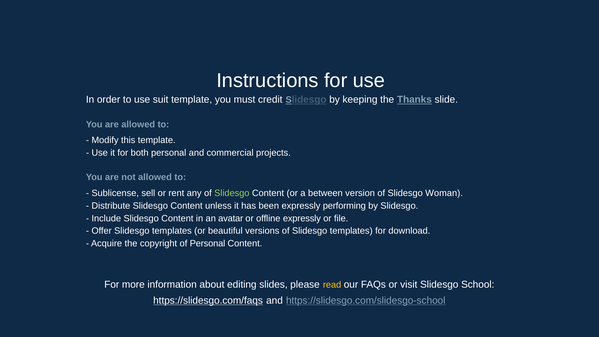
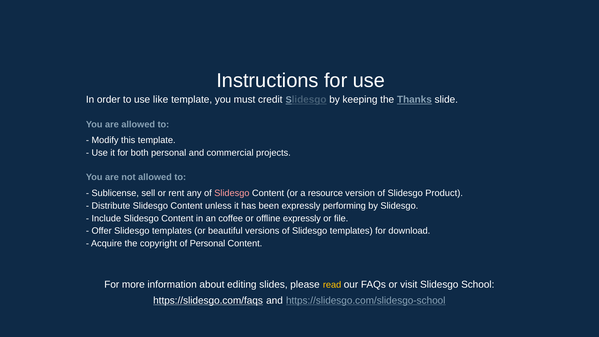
suit: suit -> like (161, 100)
Slidesgo colour: light green -> pink (232, 193)
between: between -> resource (325, 193)
Woman: Woman -> Product (444, 193)
avatar: avatar -> coffee (231, 218)
